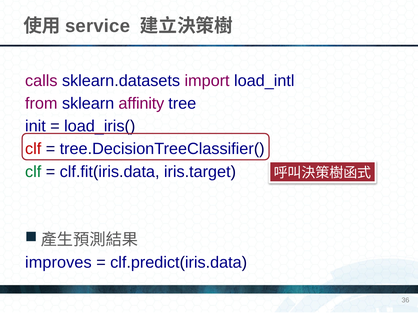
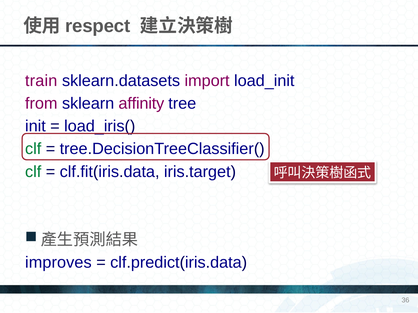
service: service -> respect (98, 26)
calls: calls -> train (41, 81)
load_intl: load_intl -> load_init (264, 81)
clf colour: red -> green (33, 149)
